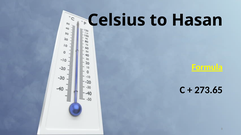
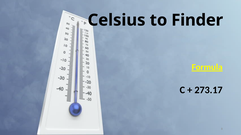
Hasan: Hasan -> Finder (197, 20)
273.65: 273.65 -> 273.17 (209, 90)
